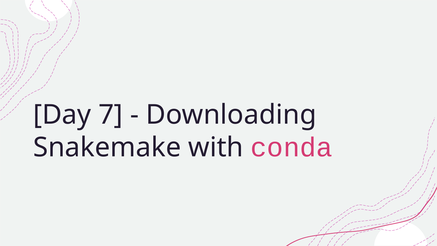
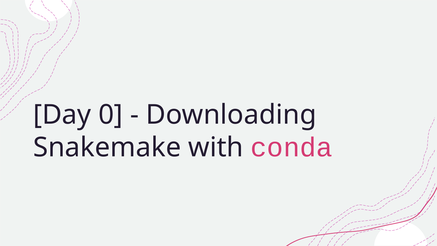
7: 7 -> 0 (111, 115)
